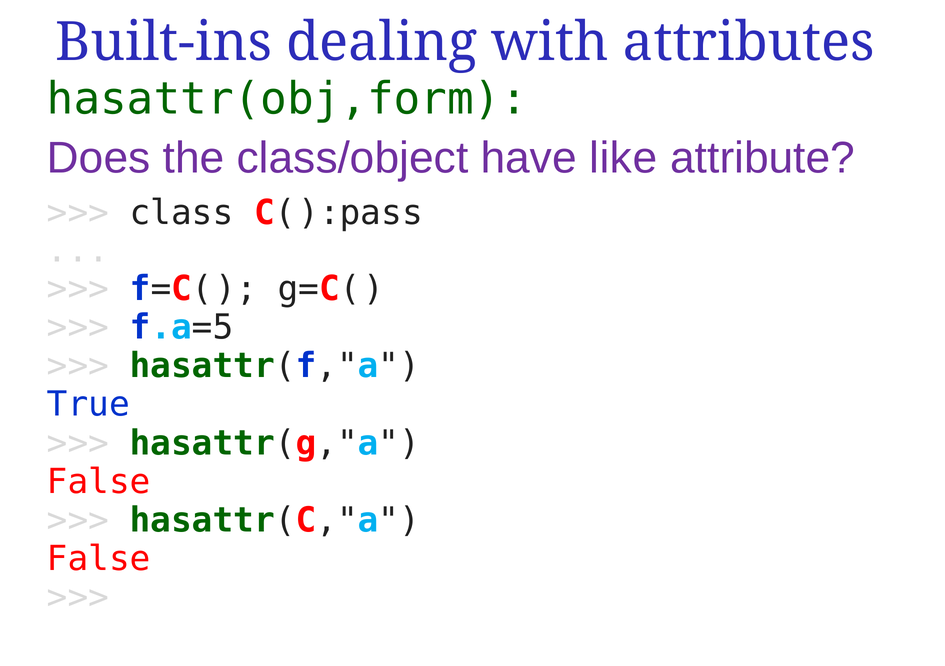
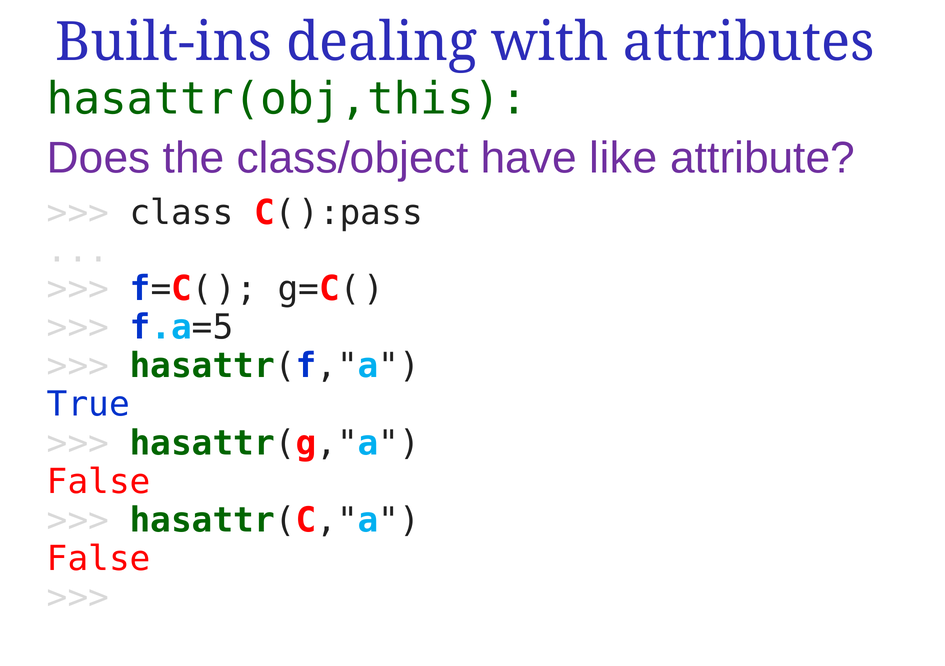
hasattr(obj,form: hasattr(obj,form -> hasattr(obj,this (287, 99)
